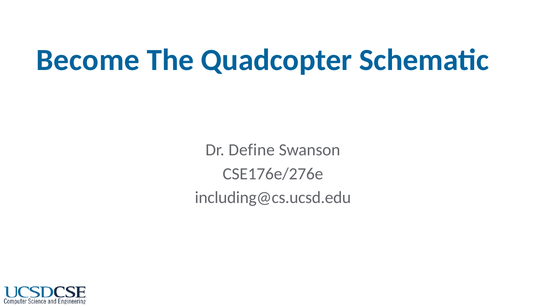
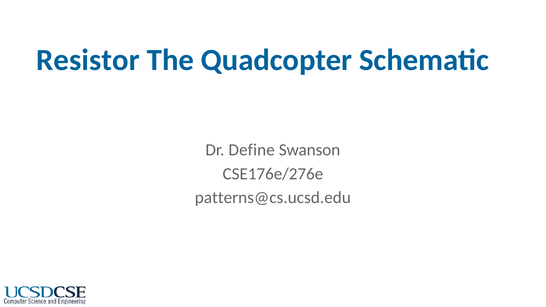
Become: Become -> Resistor (88, 60)
including@cs.ucsd.edu: including@cs.ucsd.edu -> patterns@cs.ucsd.edu (273, 198)
